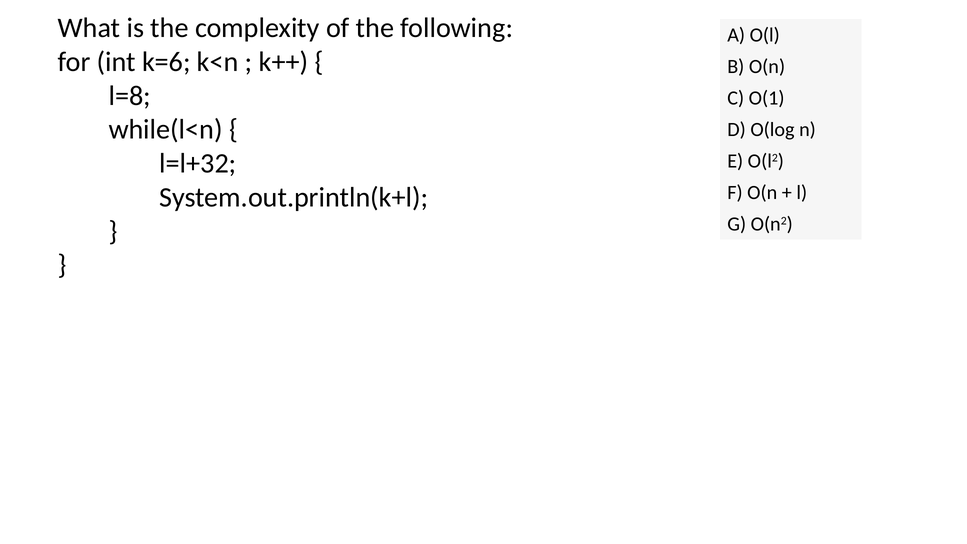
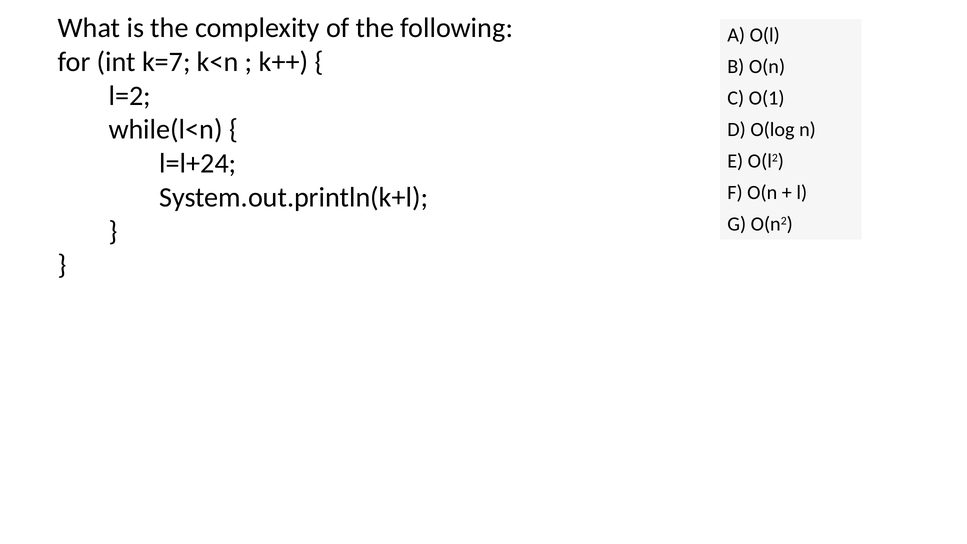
k=6: k=6 -> k=7 (166, 62)
l=8: l=8 -> l=2 (130, 96)
l=l+32: l=l+32 -> l=l+24 (198, 163)
